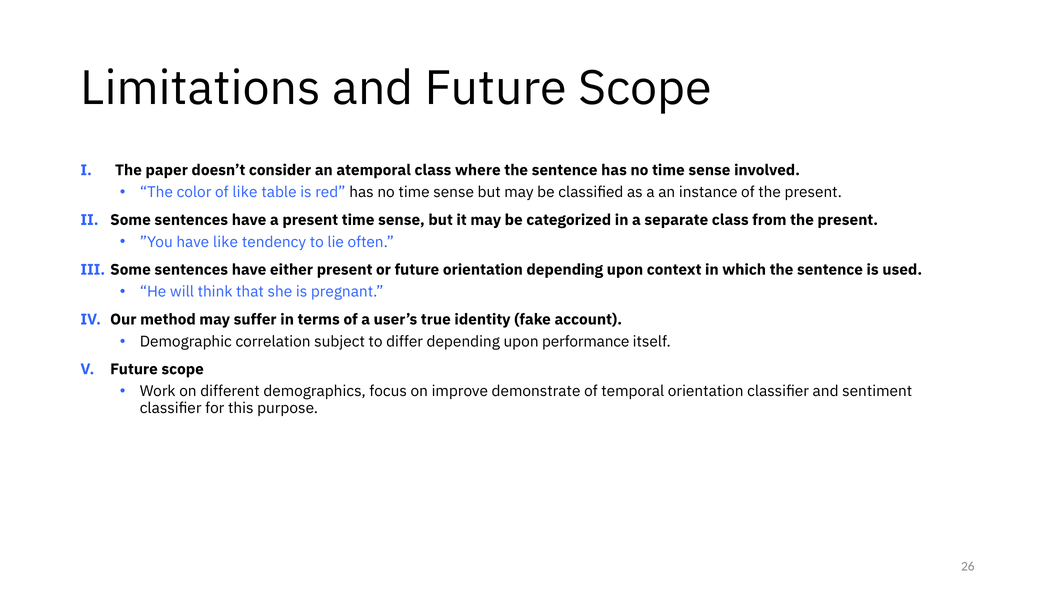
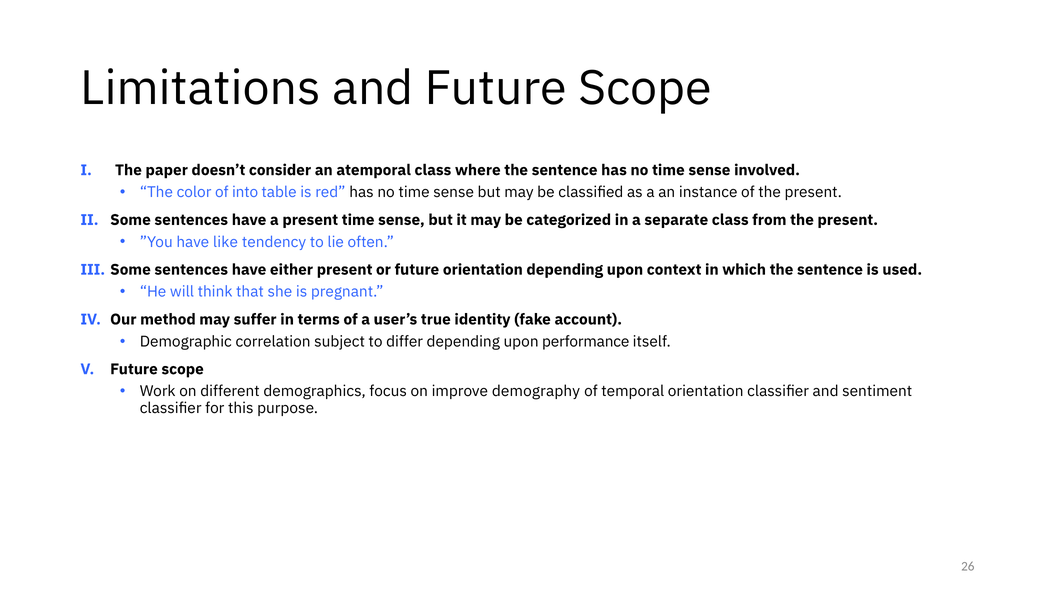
of like: like -> into (245, 192)
demonstrate: demonstrate -> demography (536, 392)
